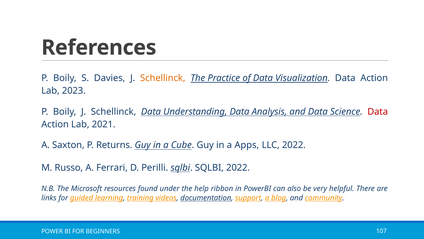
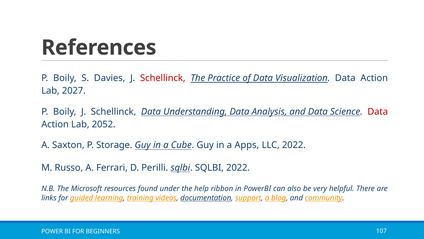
Schellinck colour: orange -> red (163, 78)
2023: 2023 -> 2027 (74, 91)
2021: 2021 -> 2052 (104, 124)
Returns: Returns -> Storage (114, 145)
